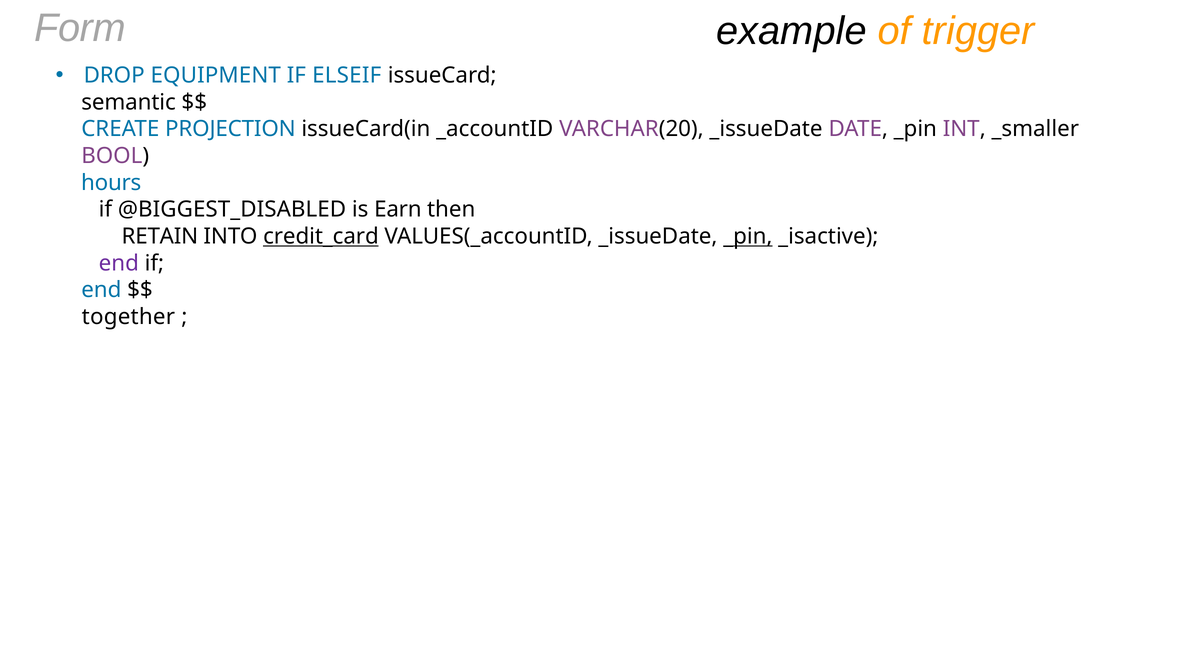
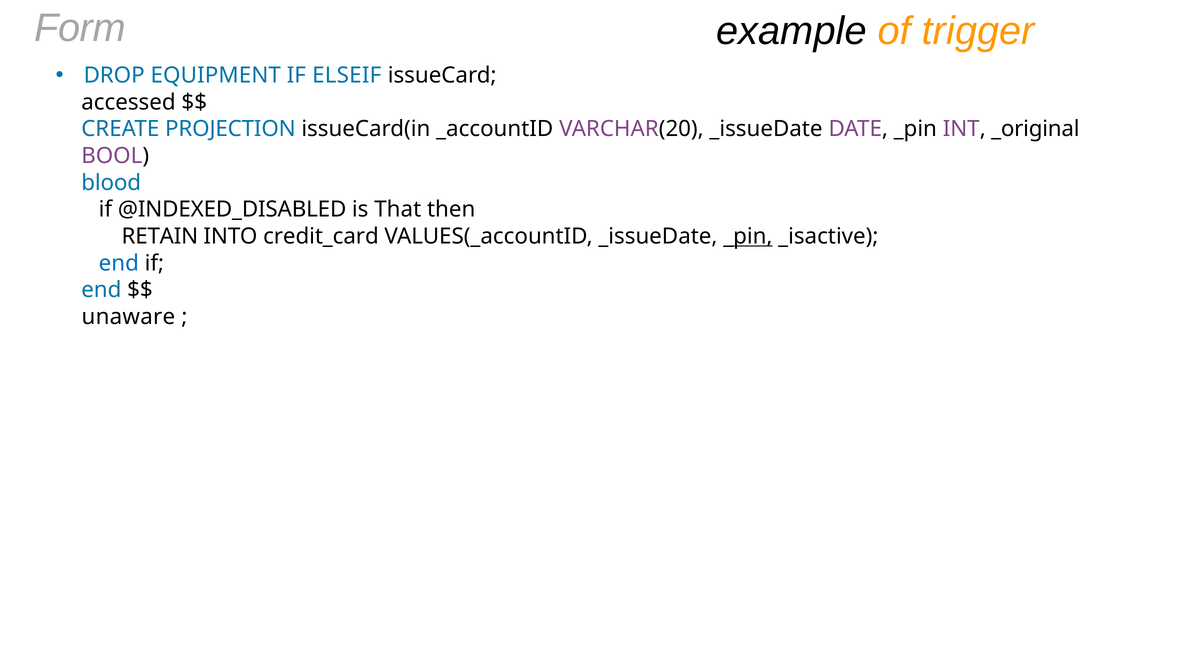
semantic: semantic -> accessed (128, 102)
_smaller: _smaller -> _original (1035, 129)
hours: hours -> blood (111, 183)
@BIGGEST_DISABLED: @BIGGEST_DISABLED -> @INDEXED_DISABLED (232, 210)
Earn: Earn -> That (398, 210)
credit_card underline: present -> none (321, 236)
end colour: purple -> blue (119, 263)
together: together -> unaware (128, 317)
